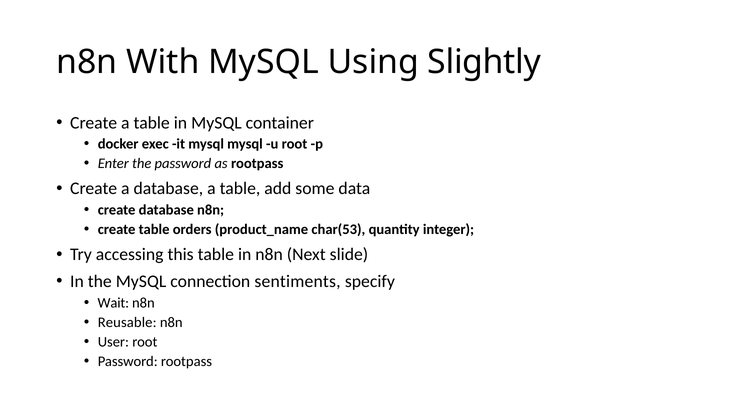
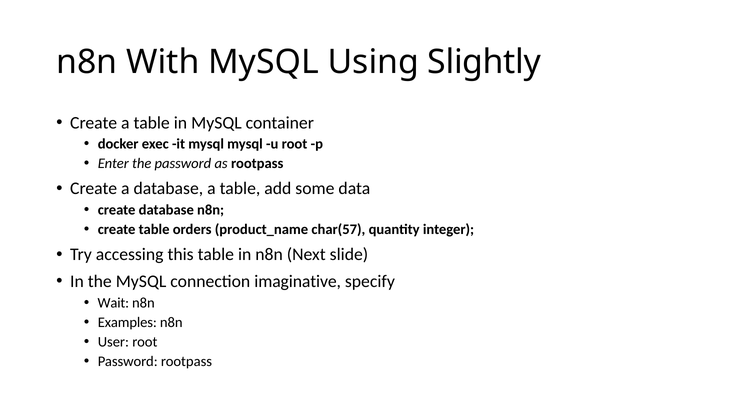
char(53: char(53 -> char(57 (338, 230)
sentiments: sentiments -> imaginative (298, 282)
Reusable: Reusable -> Examples (127, 322)
